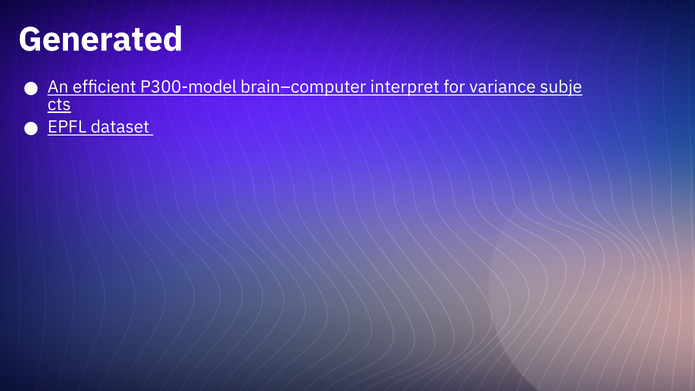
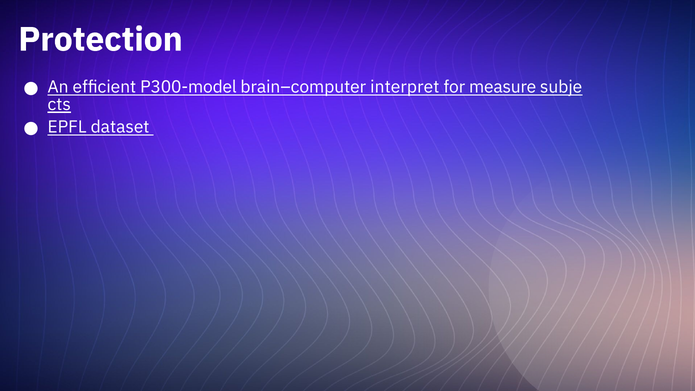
Generated: Generated -> Protection (101, 39)
variance: variance -> measure (503, 87)
